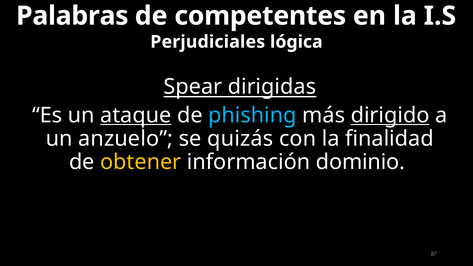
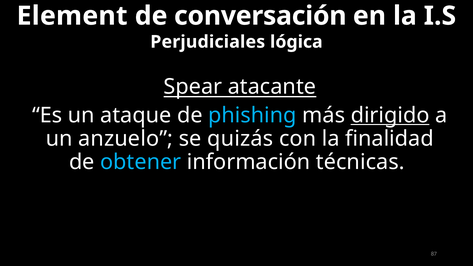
Palabras: Palabras -> Element (72, 16)
competentes: competentes -> conversación (260, 16)
dirigidas: dirigidas -> atacante (272, 87)
ataque underline: present -> none (136, 115)
obtener colour: yellow -> light blue (141, 162)
dominio: dominio -> técnicas (360, 162)
